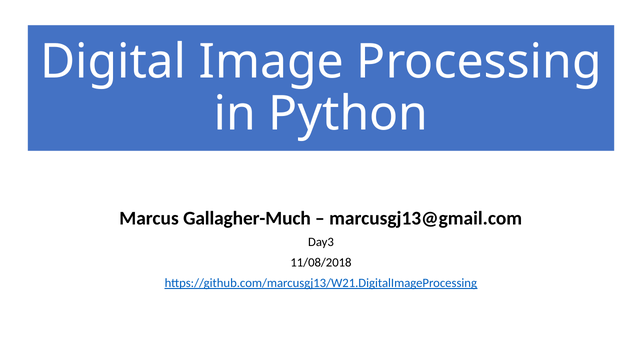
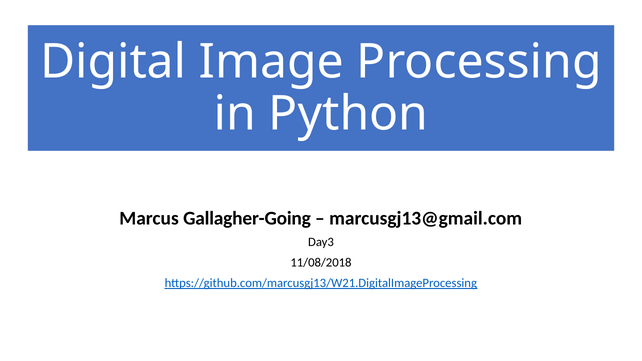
Gallagher-Much: Gallagher-Much -> Gallagher-Going (247, 218)
